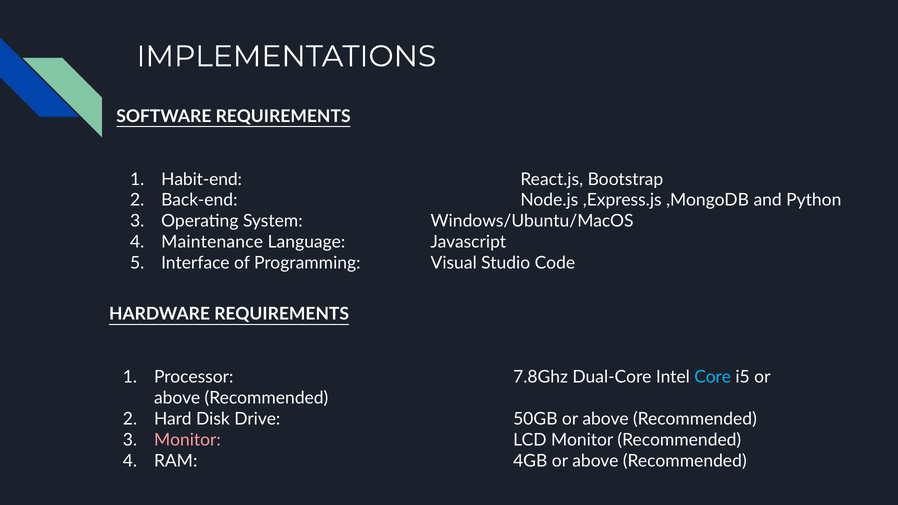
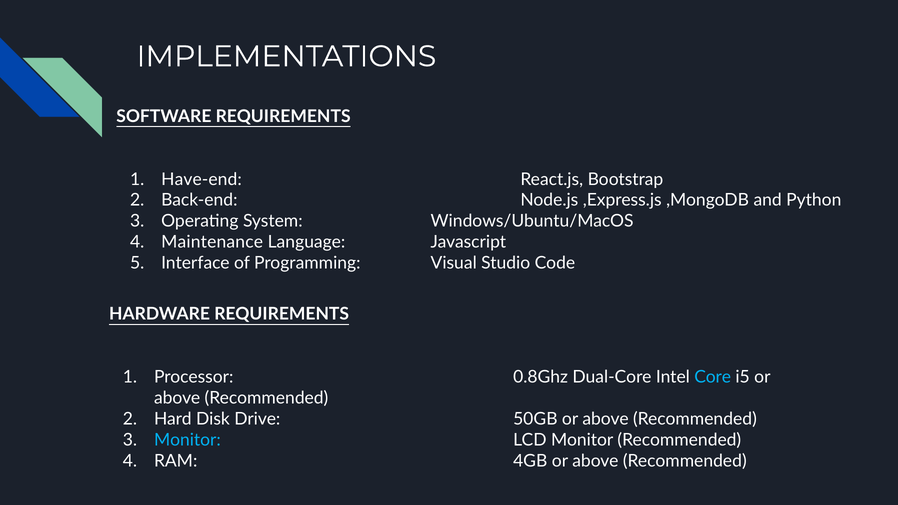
Habit-end: Habit-end -> Have-end (201, 179)
7.8Ghz: 7.8Ghz -> 0.8Ghz (541, 377)
Monitor colour: pink -> light blue (187, 440)
